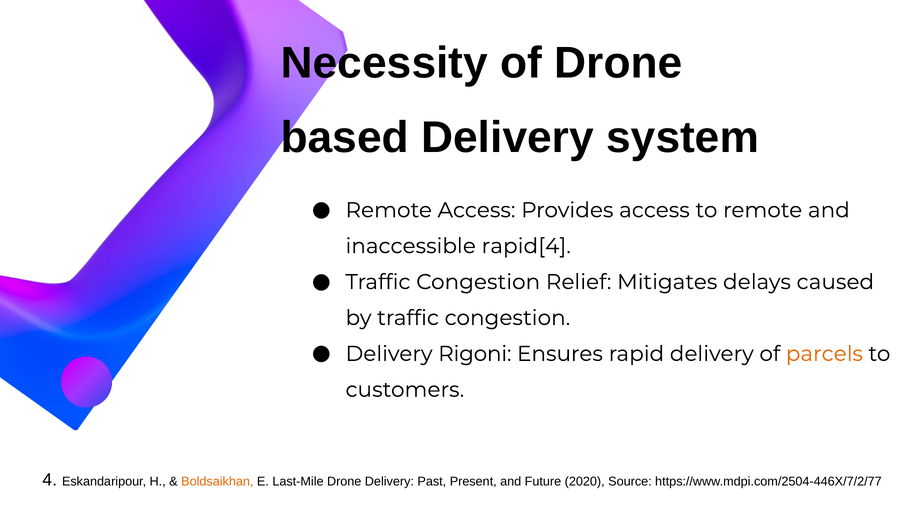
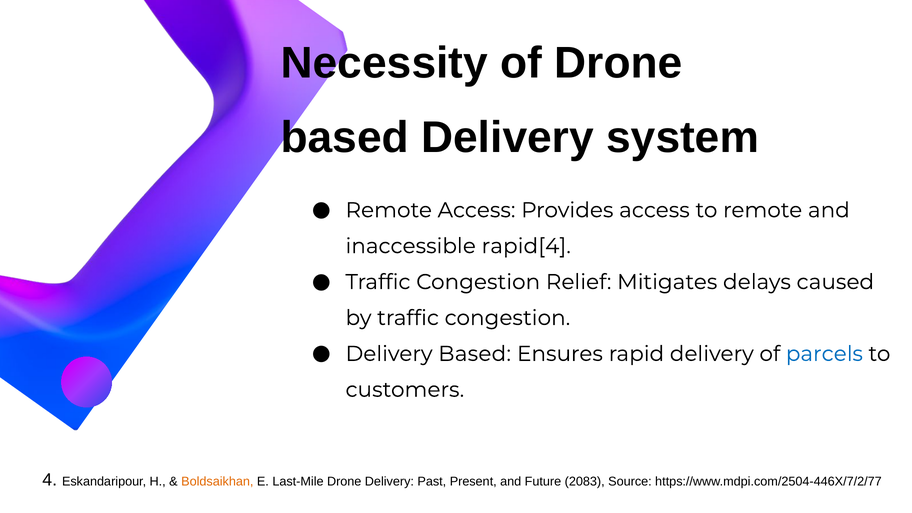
Delivery Rigoni: Rigoni -> Based (475, 354)
parcels colour: orange -> blue (824, 354)
2020: 2020 -> 2083 (585, 482)
